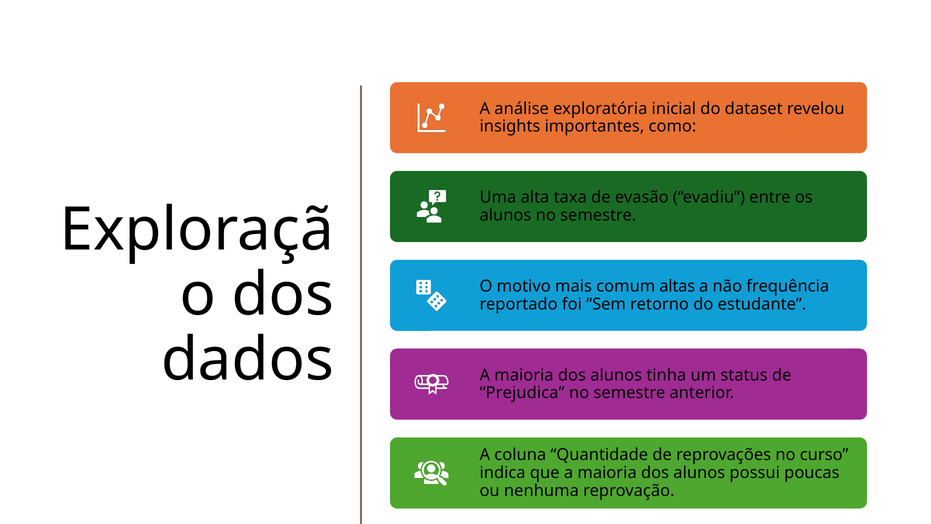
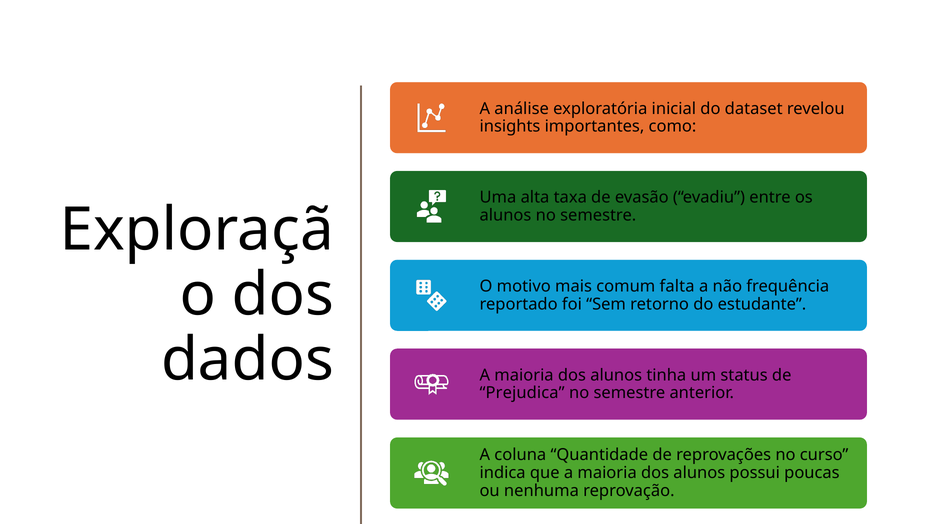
altas: altas -> falta (677, 286)
